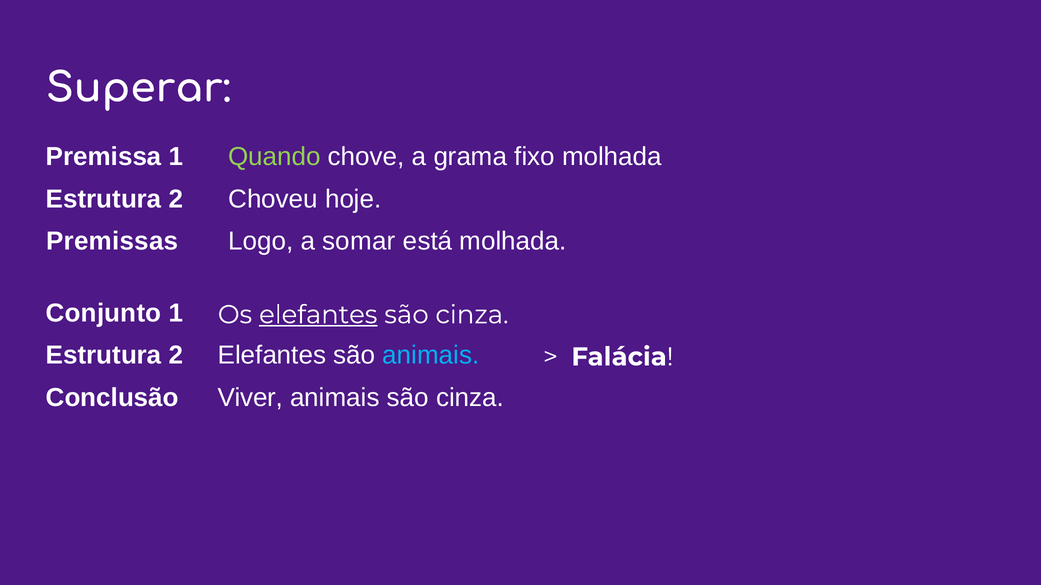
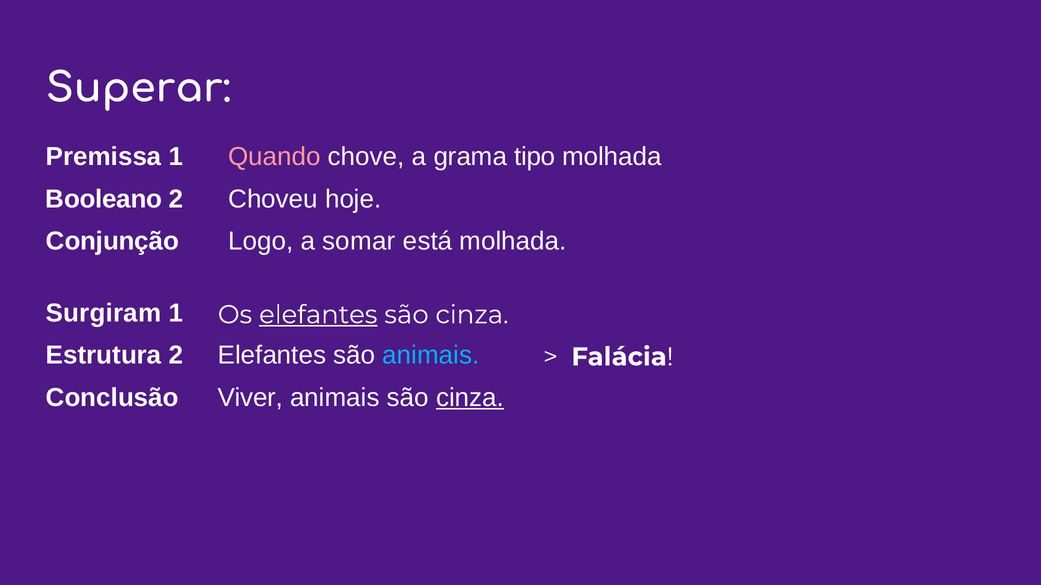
Quando colour: light green -> pink (275, 157)
fixo: fixo -> tipo (535, 157)
Estrutura: Estrutura -> Booleano (104, 199)
Premissas: Premissas -> Conjunção (112, 241)
Conjunto: Conjunto -> Surgiram (104, 313)
cinza underline: none -> present (470, 398)
